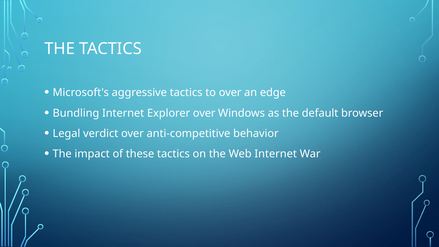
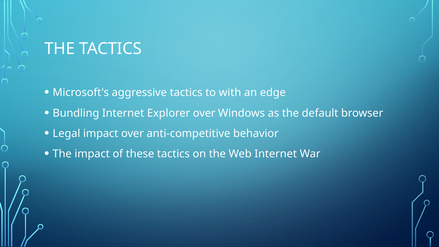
to over: over -> with (230, 93)
Legal verdict: verdict -> impact (101, 133)
